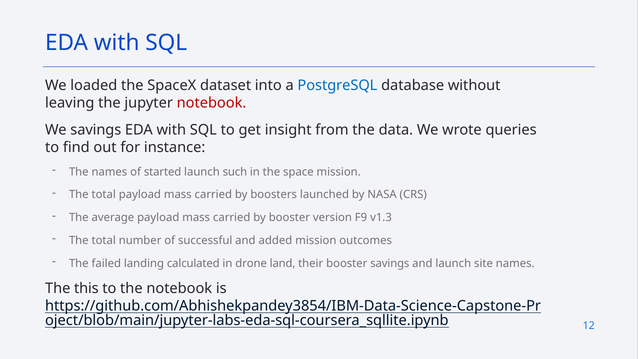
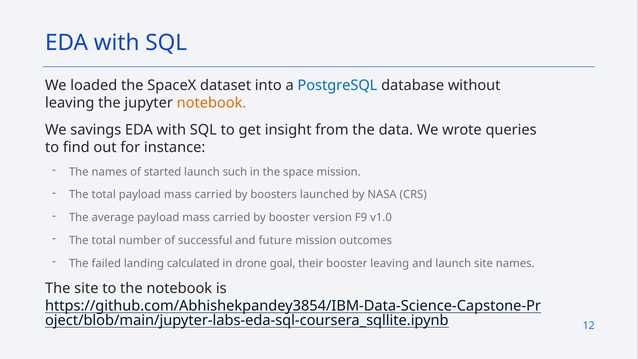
notebook colour: red -> orange (212, 103)
v1.3: v1.3 -> v1.0 (381, 218)
added: added -> future (275, 240)
land: land -> goal (283, 263)
booster savings: savings -> leaving (390, 263)
The this: this -> site (86, 288)
